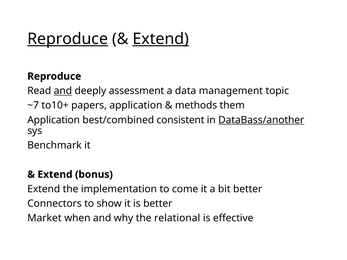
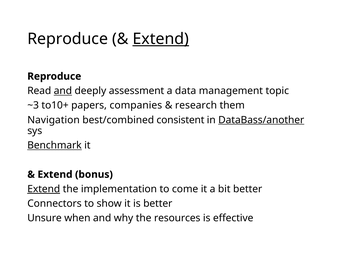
Reproduce underline: present -> none (68, 39)
~7: ~7 -> ~3 (33, 106)
papers application: application -> companies (136, 106)
methods: methods -> research (196, 106)
Application: Application -> Navigation (54, 120)
Benchmark underline: none -> present (54, 146)
Extend underline: none -> present (44, 189)
Market: Market -> Unsure (45, 218)
relational: relational -> resources (177, 218)
